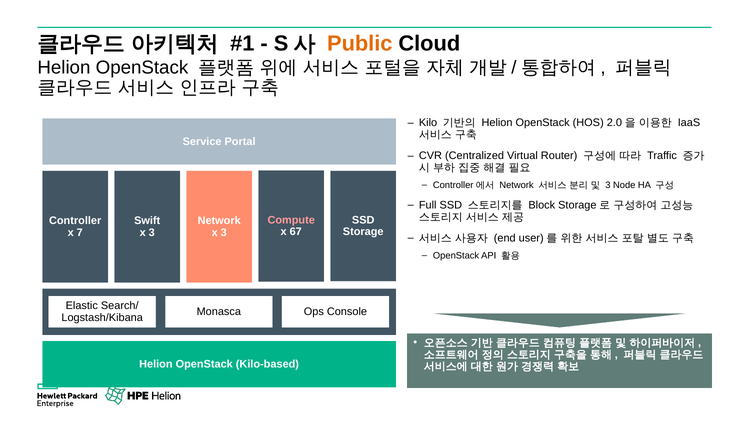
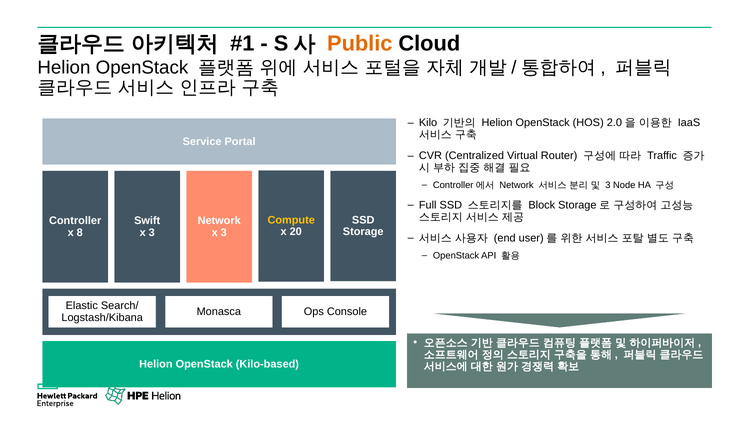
Compute colour: pink -> yellow (291, 220)
67: 67 -> 20 (296, 232)
7: 7 -> 8 (80, 233)
